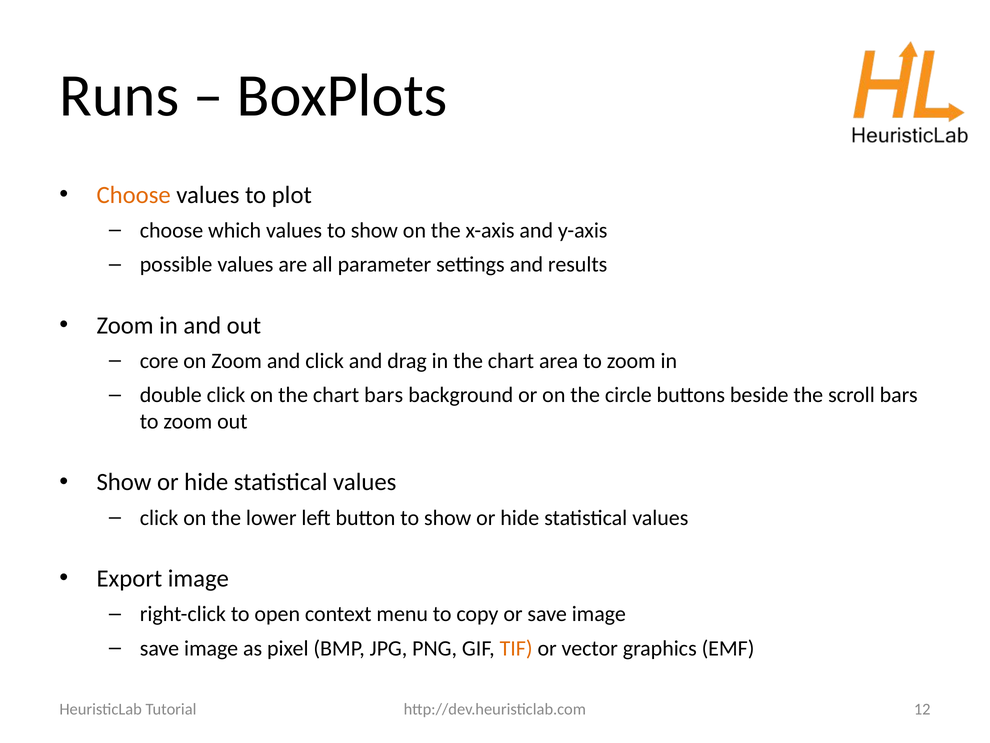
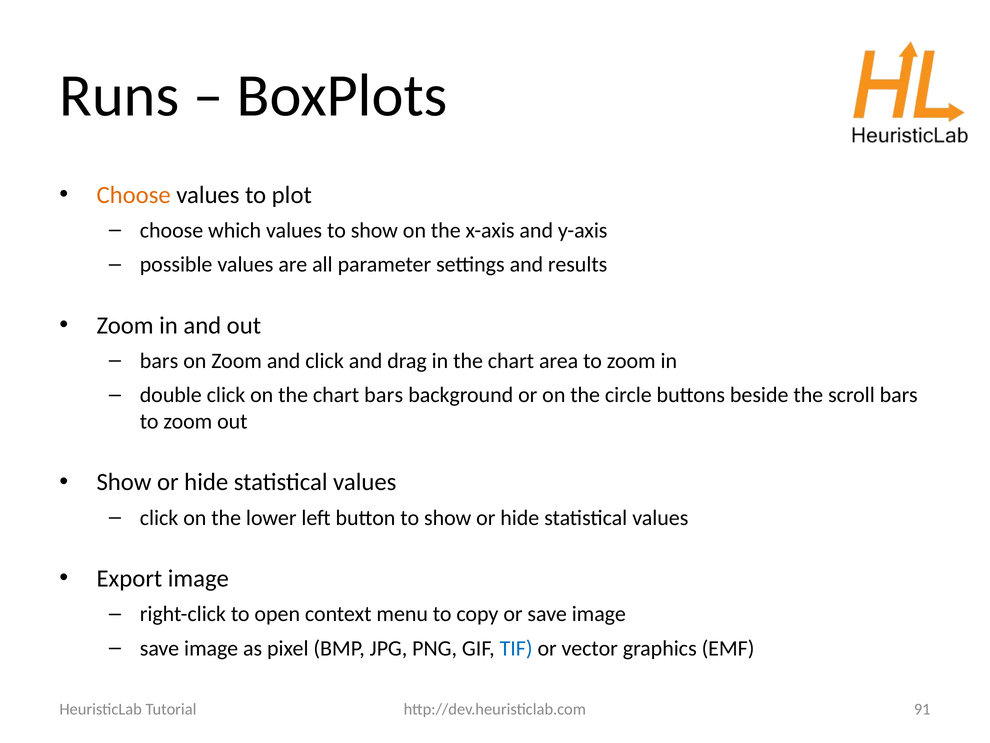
core: core -> bars (159, 361)
TIF colour: orange -> blue (516, 648)
12: 12 -> 91 (922, 709)
